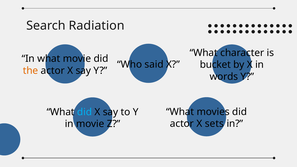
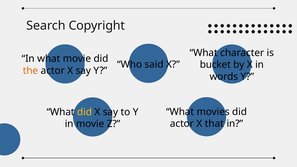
Radiation: Radiation -> Copyright (97, 26)
did colour: light blue -> yellow (85, 112)
sets: sets -> that (214, 124)
